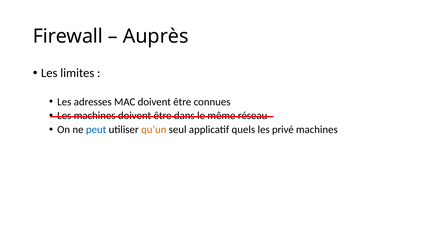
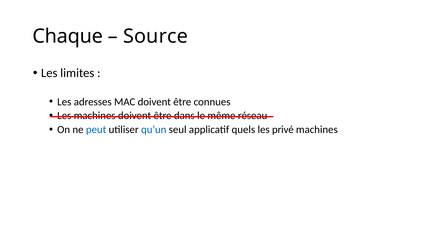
Firewall: Firewall -> Chaque (68, 36)
Auprès: Auprès -> Source (156, 36)
qu’un colour: orange -> blue (154, 130)
